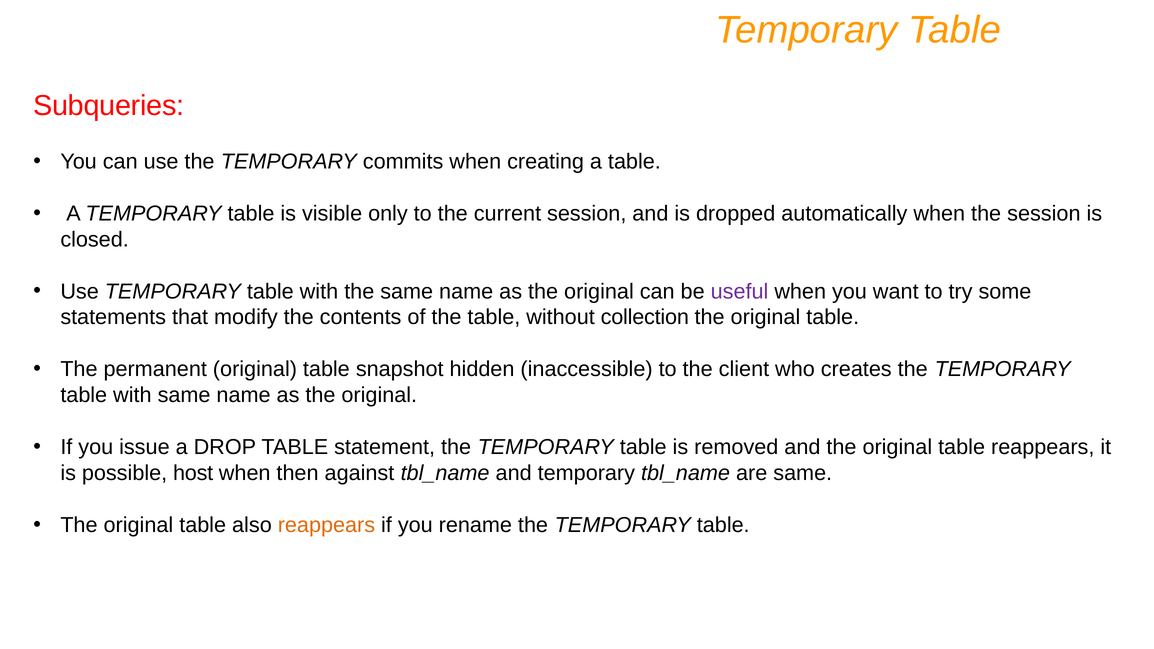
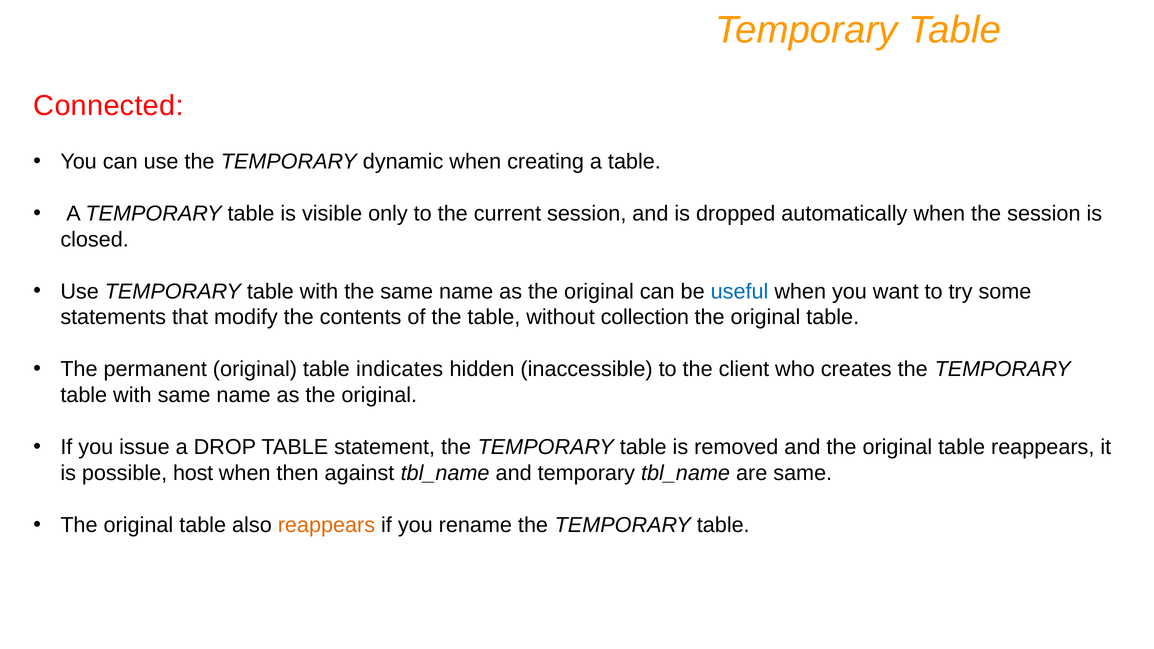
Subqueries: Subqueries -> Connected (108, 106)
commits: commits -> dynamic (403, 162)
useful colour: purple -> blue (740, 291)
snapshot: snapshot -> indicates (400, 369)
